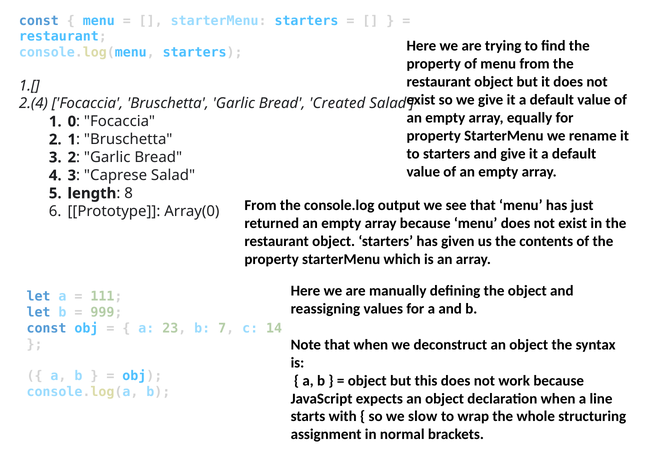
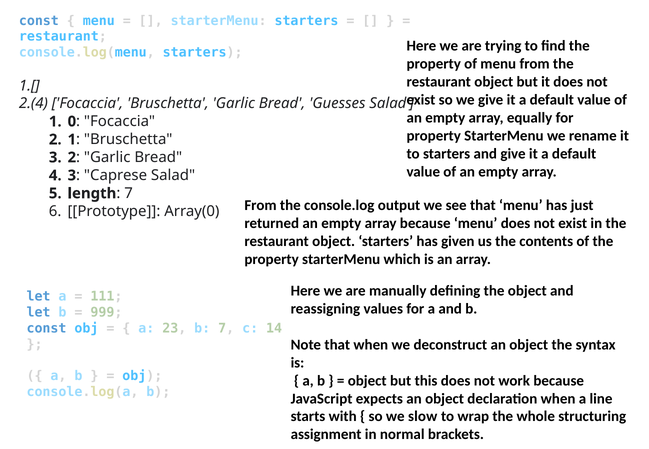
Created: Created -> Guesses (337, 104)
8: 8 -> 7 (129, 193)
